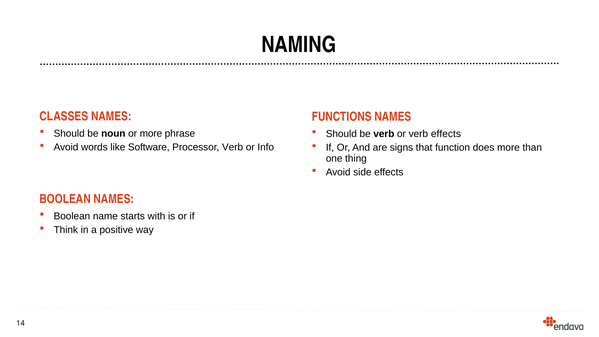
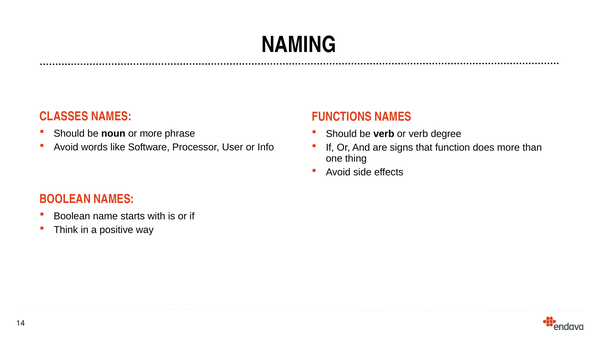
verb effects: effects -> degree (446, 134)
Processor Verb: Verb -> User (233, 147)
